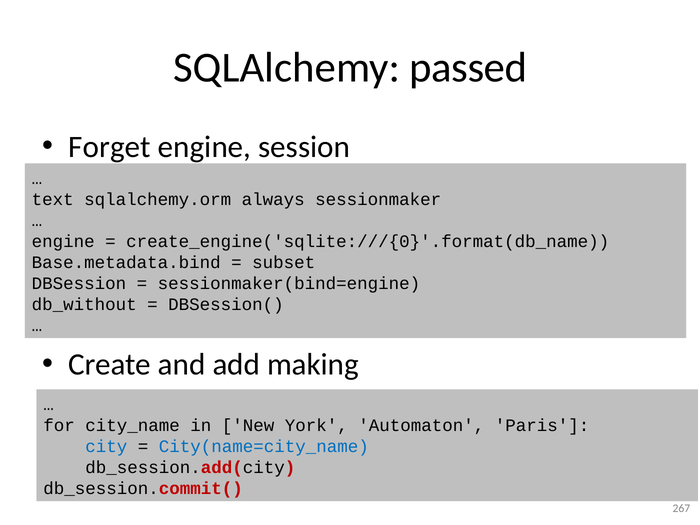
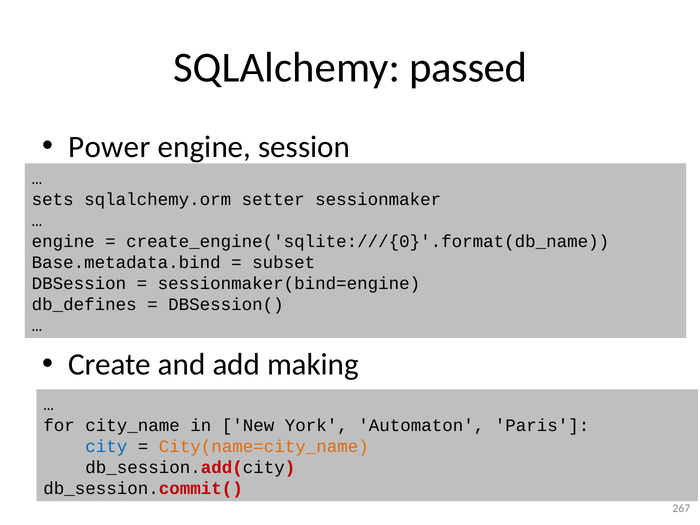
Forget: Forget -> Power (109, 147)
text: text -> sets (53, 199)
always: always -> setter (273, 199)
db_without: db_without -> db_defines (84, 304)
City(name=city_name colour: blue -> orange (264, 446)
